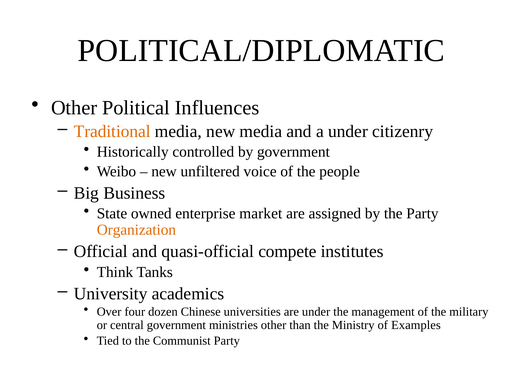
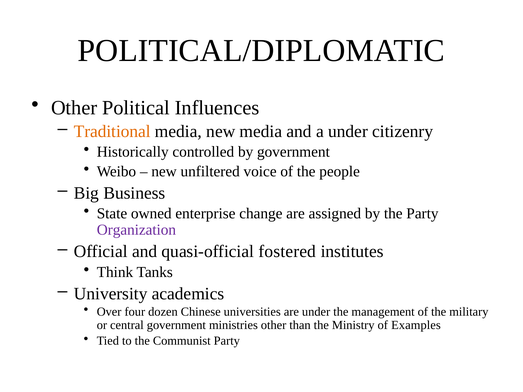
market: market -> change (261, 214)
Organization colour: orange -> purple (136, 230)
compete: compete -> fostered (287, 252)
